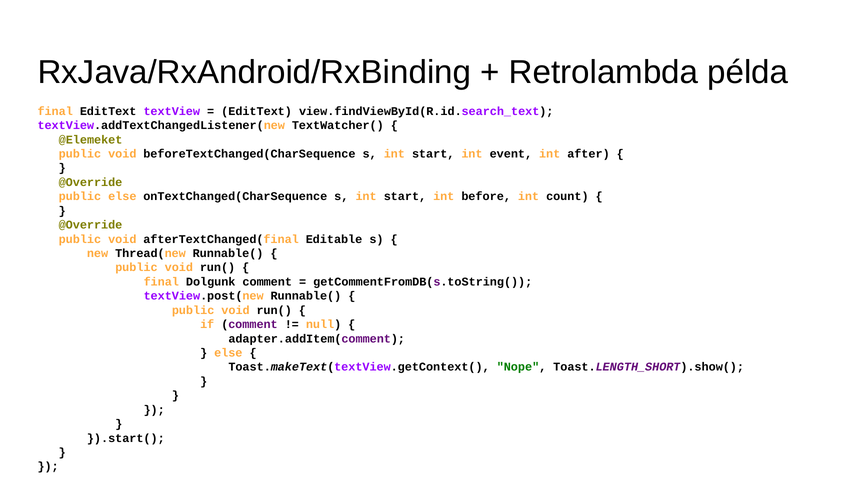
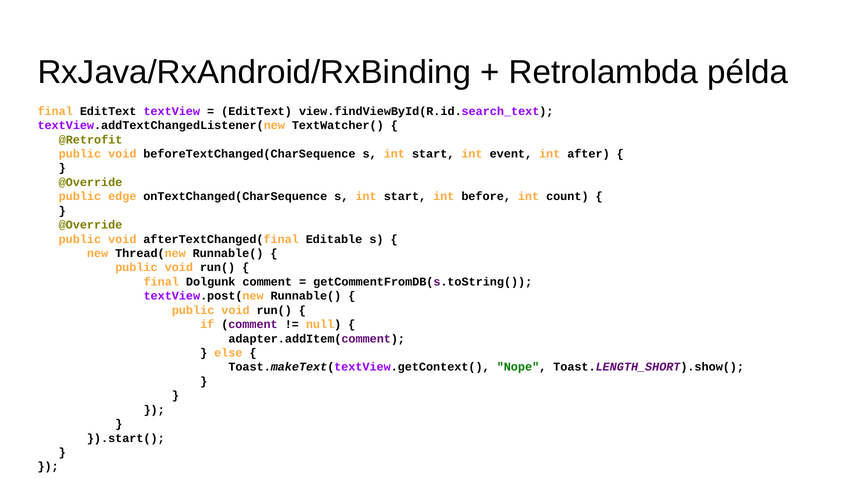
@Elemeket: @Elemeket -> @Retrofit (91, 140)
public else: else -> edge (122, 197)
